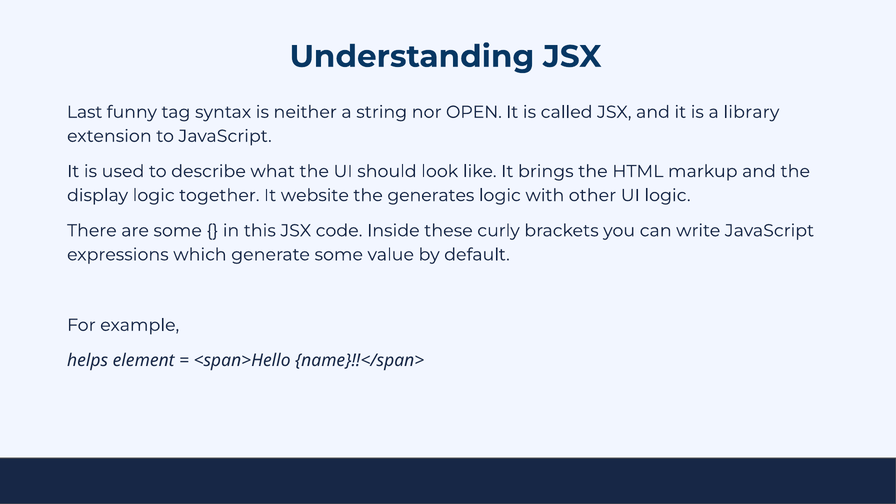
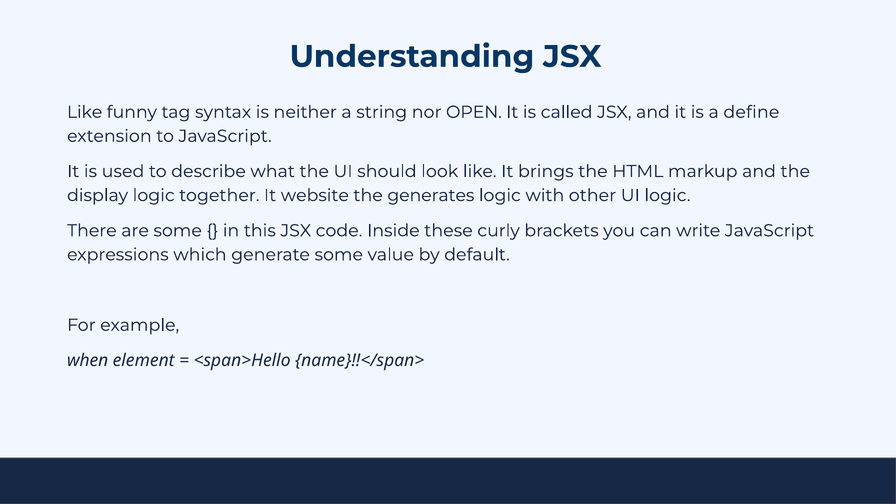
Last: Last -> Like (85, 112)
library: library -> define (751, 112)
helps: helps -> when (88, 360)
